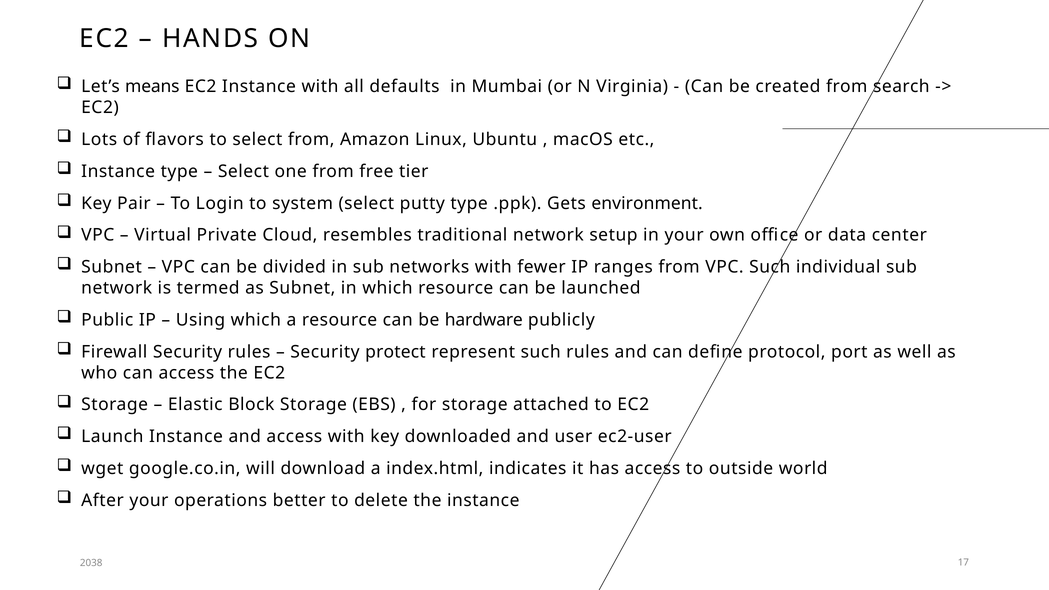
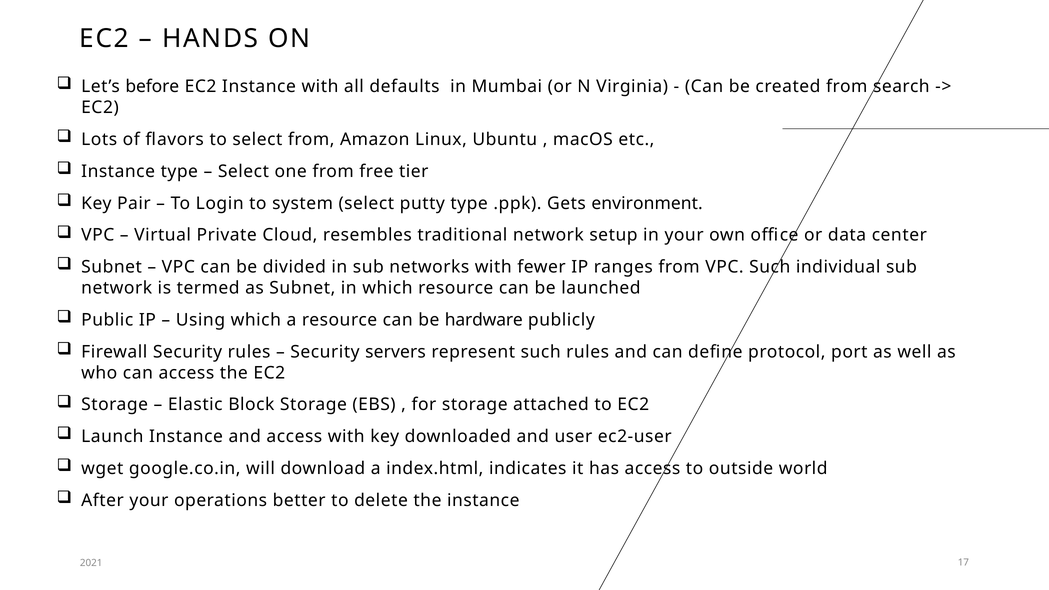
means: means -> before (152, 87)
protect: protect -> servers (395, 352)
2038: 2038 -> 2021 (91, 563)
